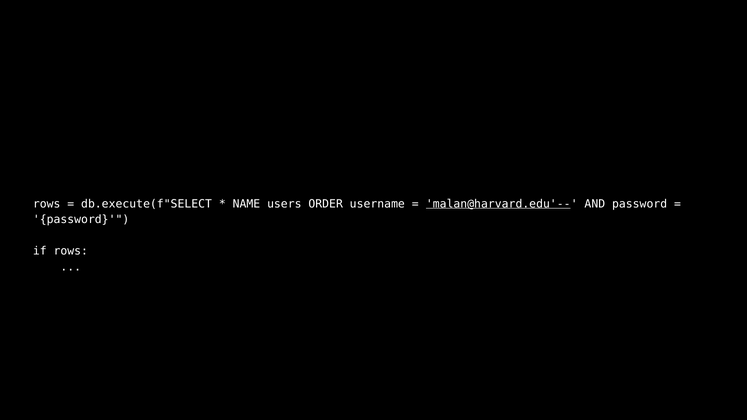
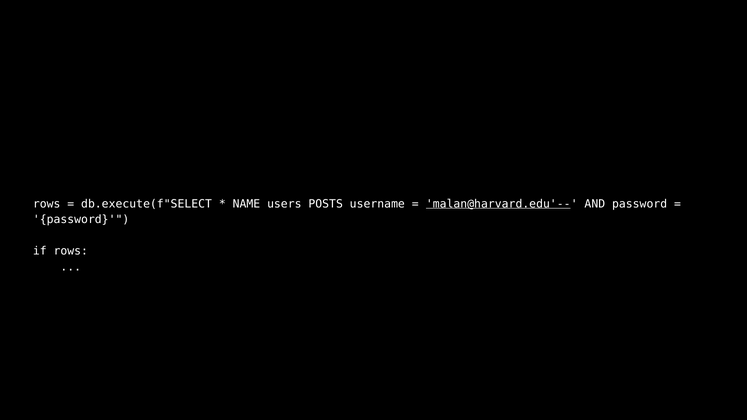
ORDER: ORDER -> POSTS (326, 204)
